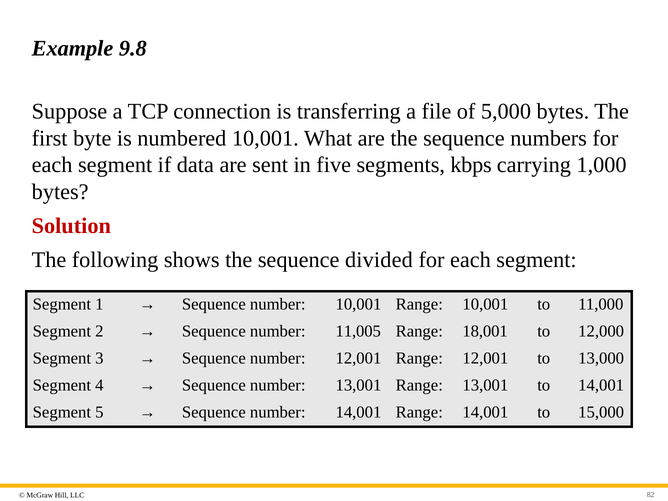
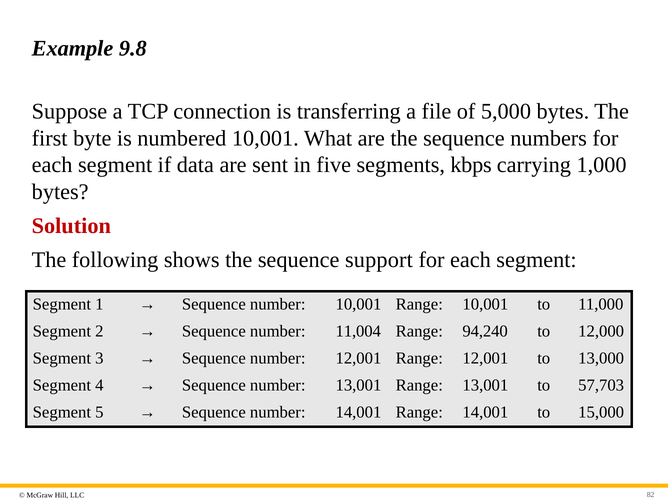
divided: divided -> support (379, 260)
11,005: 11,005 -> 11,004 (358, 331)
18,001: 18,001 -> 94,240 (485, 331)
to 14,001: 14,001 -> 57,703 (601, 385)
